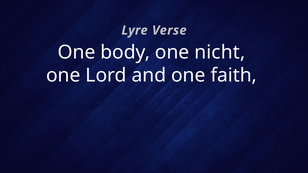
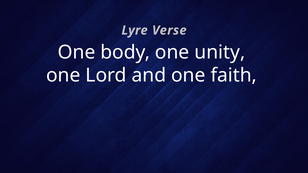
nicht: nicht -> unity (220, 52)
